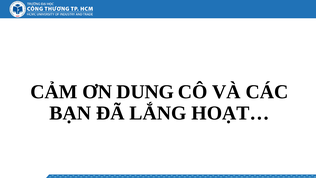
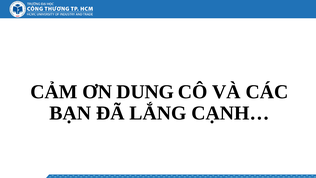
HOẠT…: HOẠT… -> CẠNH… (230, 113)
